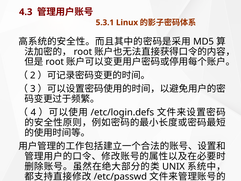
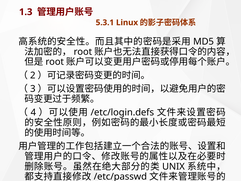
4.3: 4.3 -> 1.3 (26, 12)
